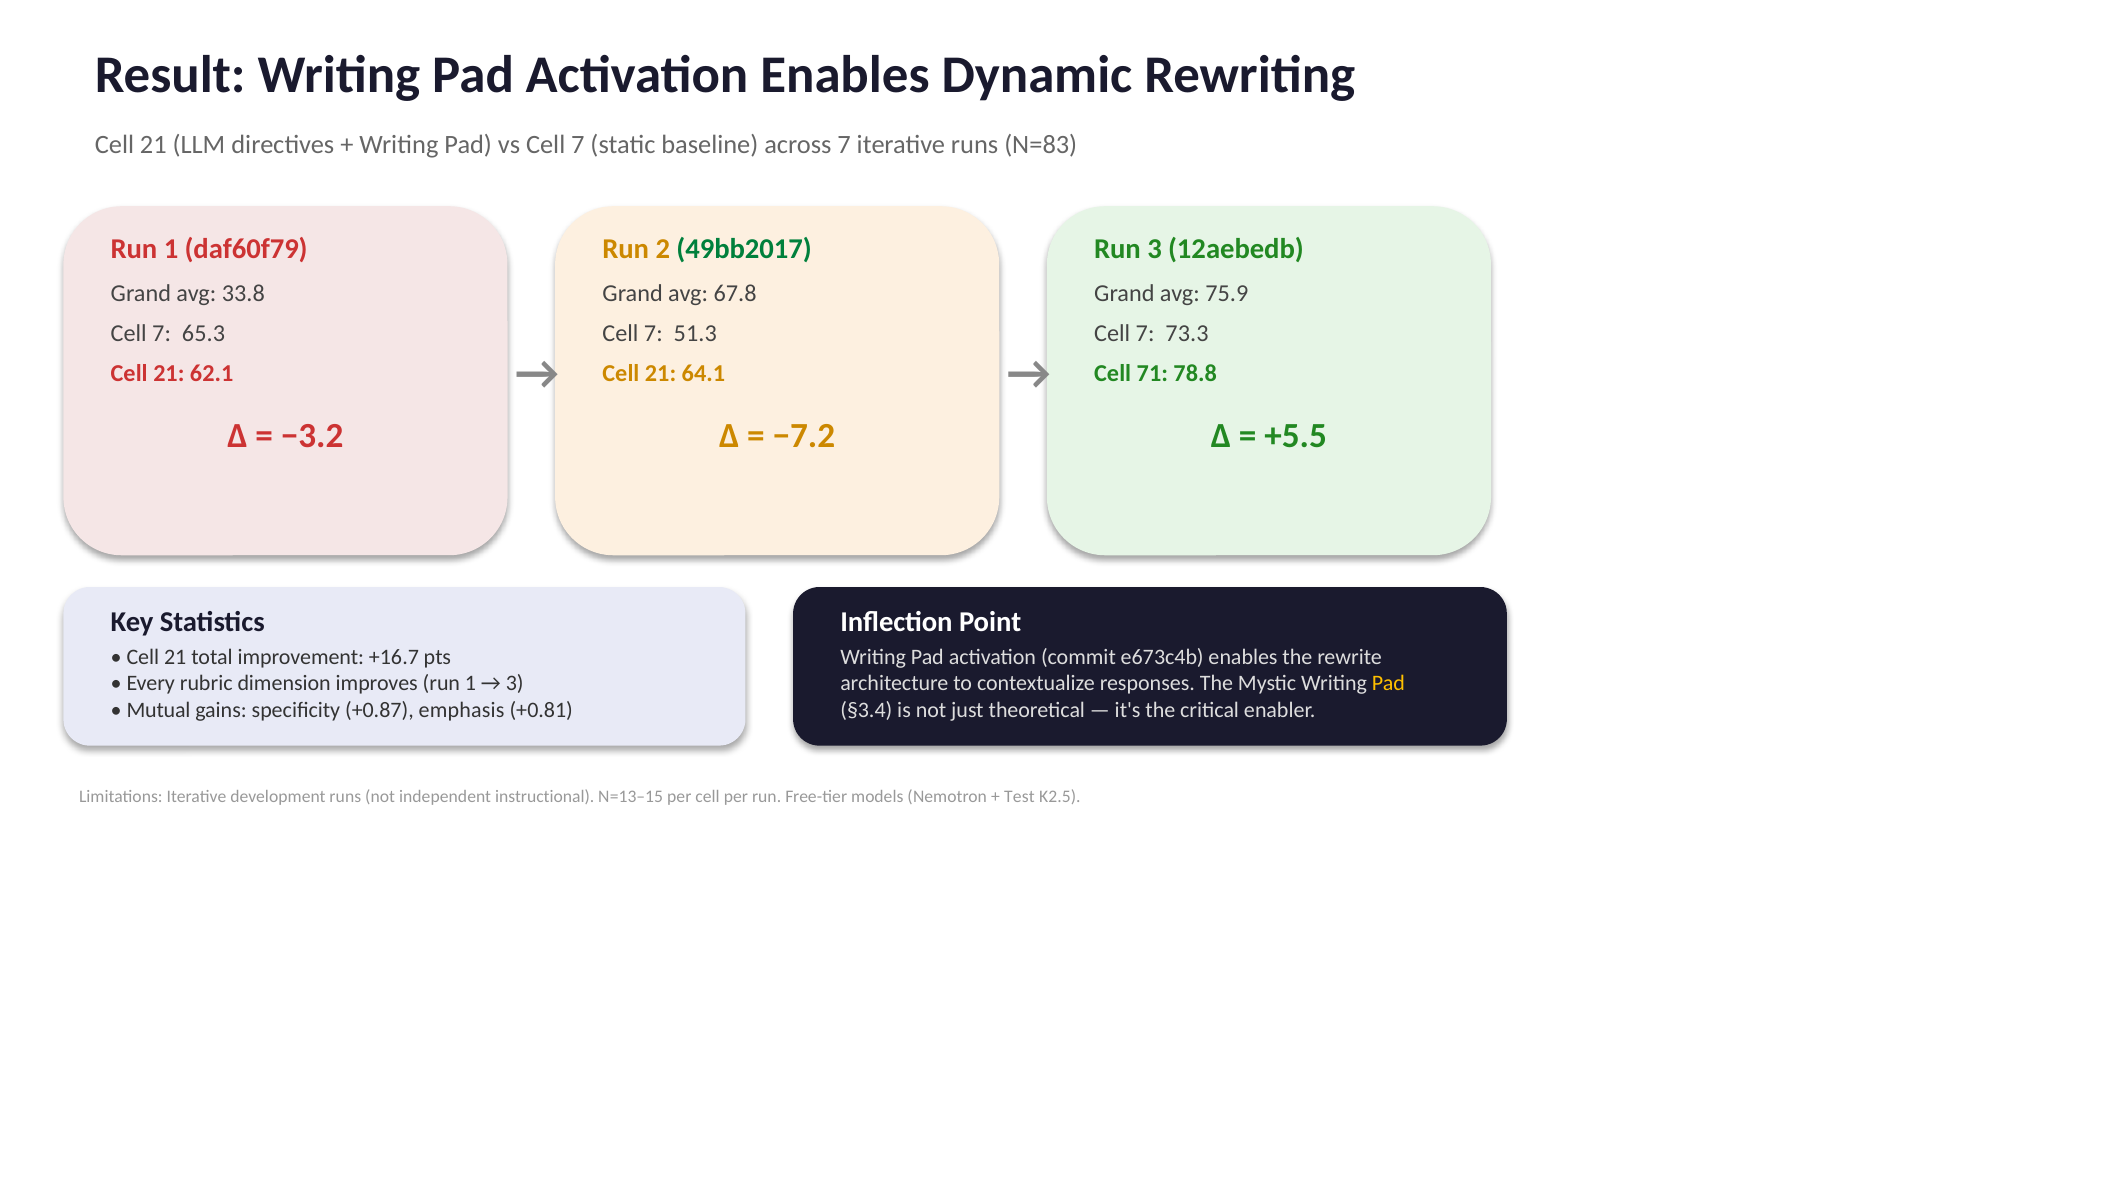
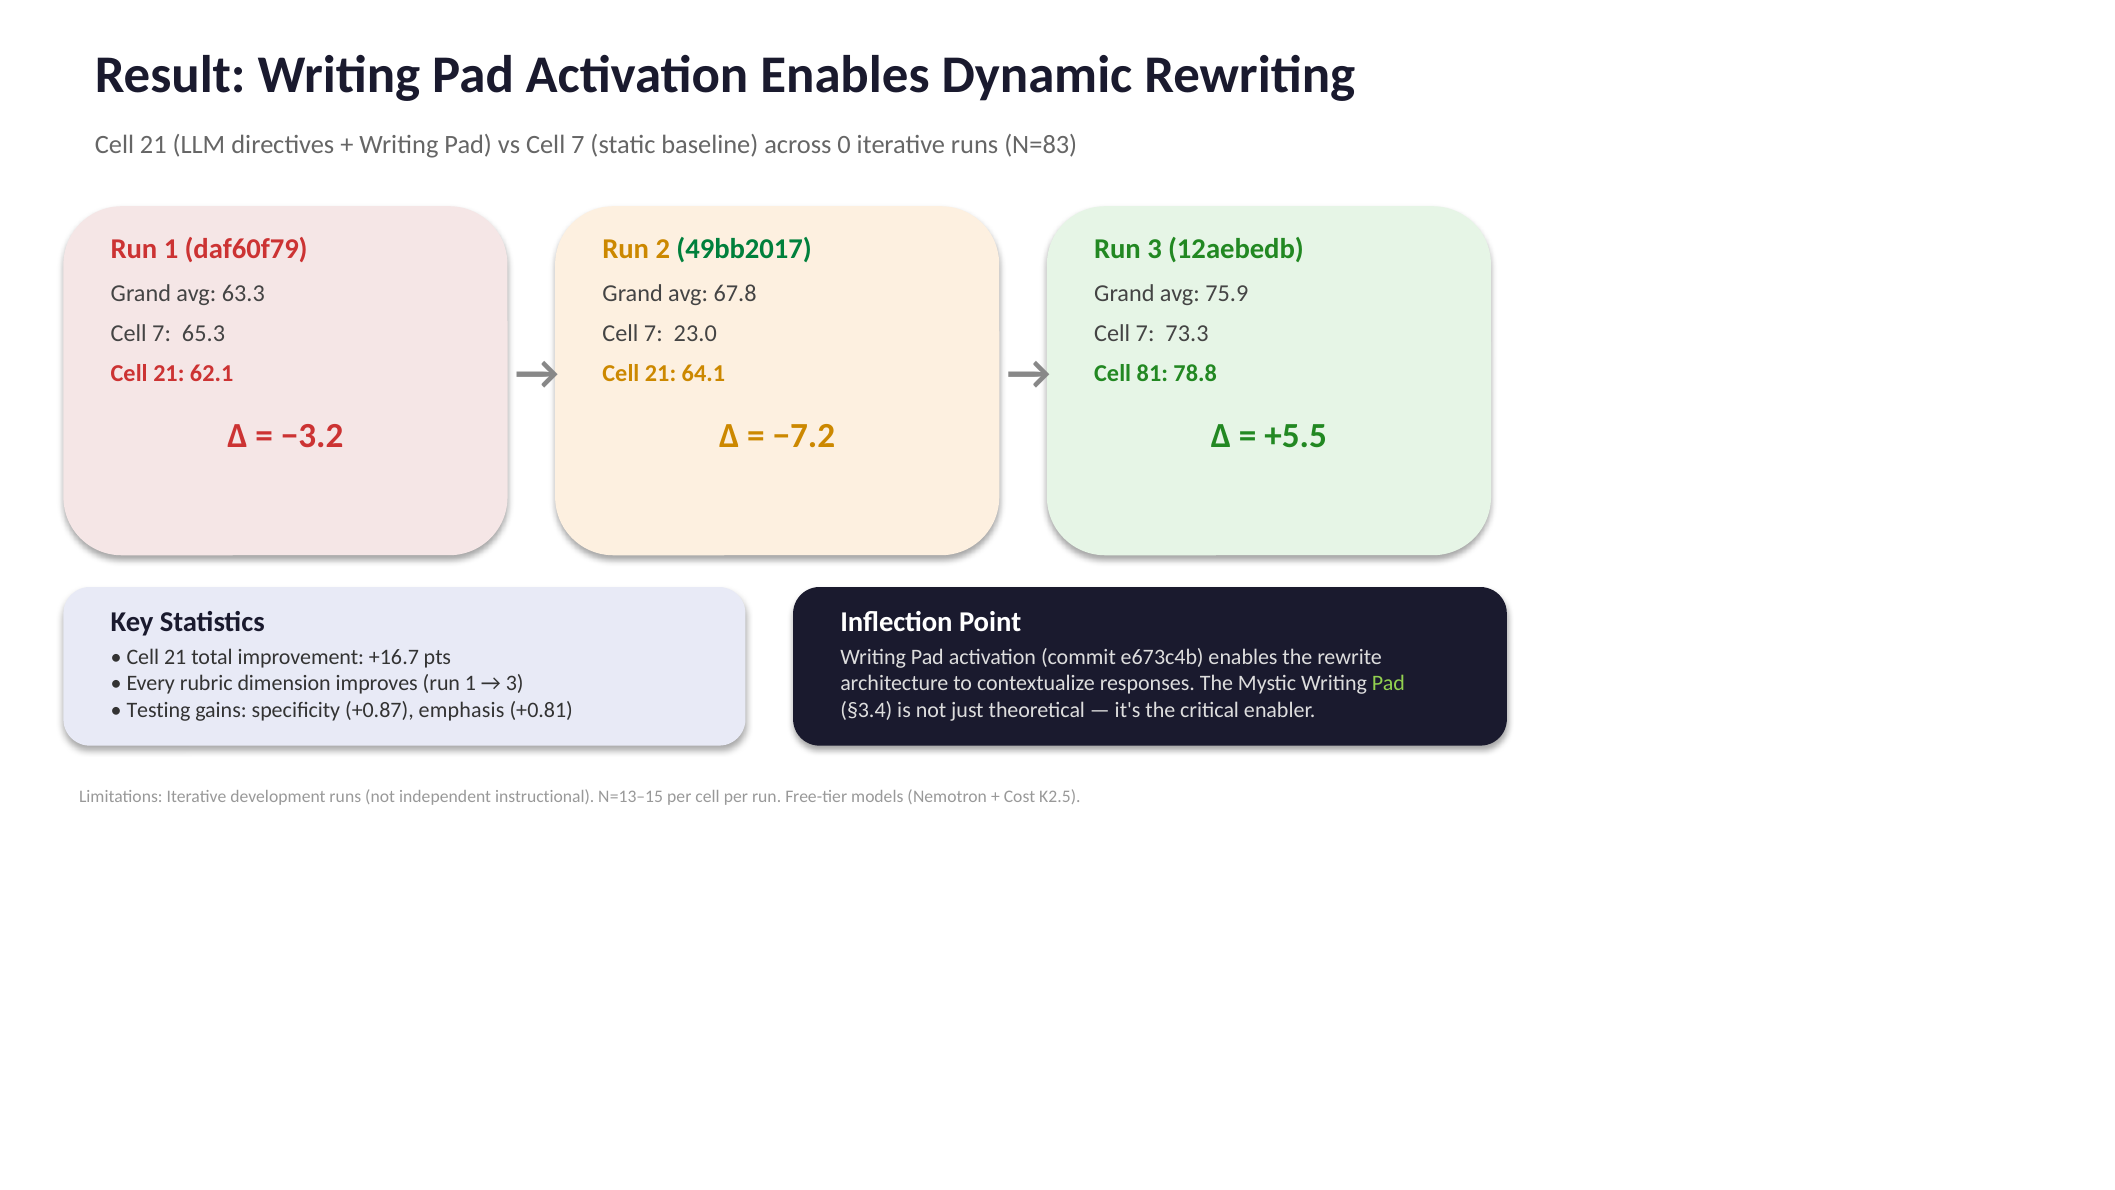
across 7: 7 -> 0 (844, 144)
33.8: 33.8 -> 63.3 (243, 294)
51.3: 51.3 -> 23.0 (695, 333)
71: 71 -> 81 (1152, 373)
Pad colour: yellow -> light green (1388, 684)
Mutual: Mutual -> Testing (159, 710)
Test: Test -> Cost (1020, 797)
